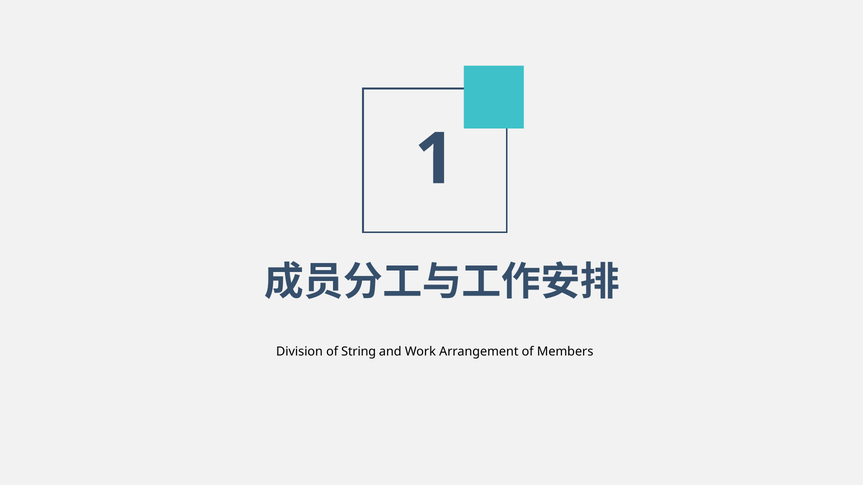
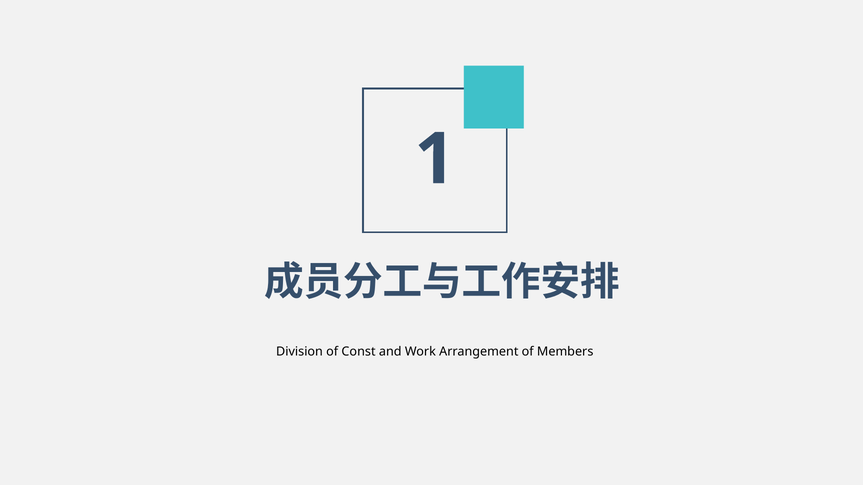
String: String -> Const (359, 352)
